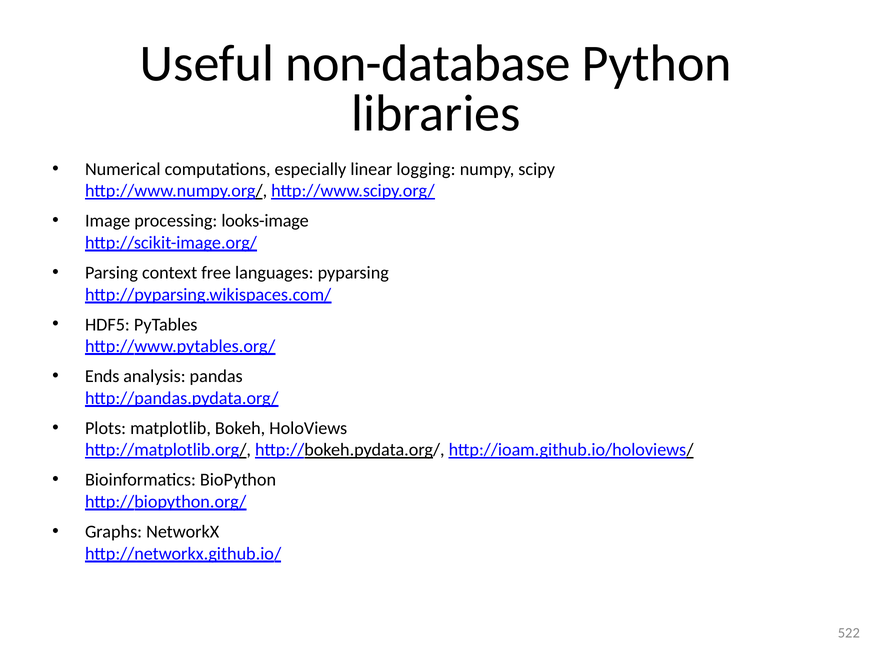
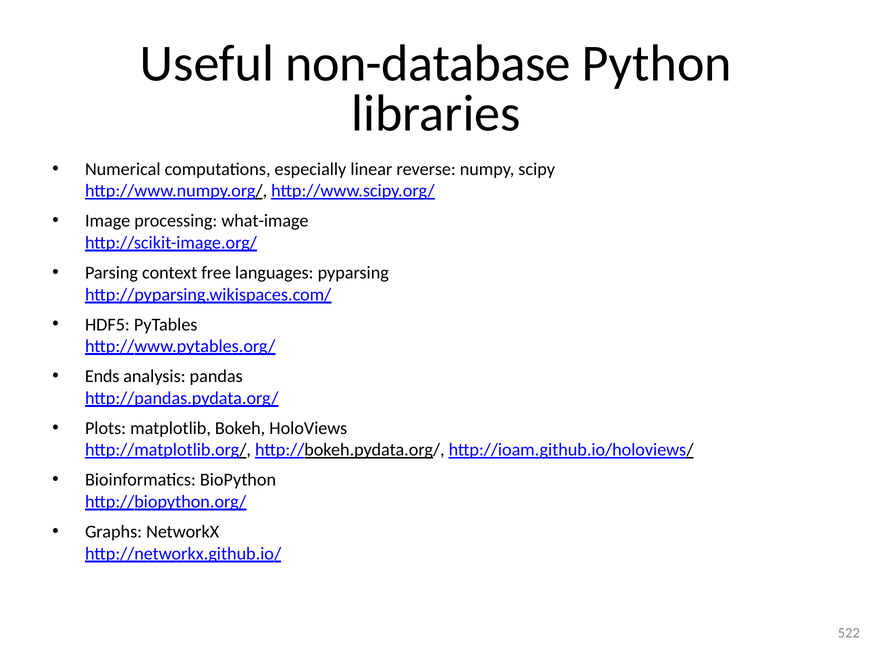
logging: logging -> reverse (426, 169)
looks-image: looks-image -> what-image (265, 221)
